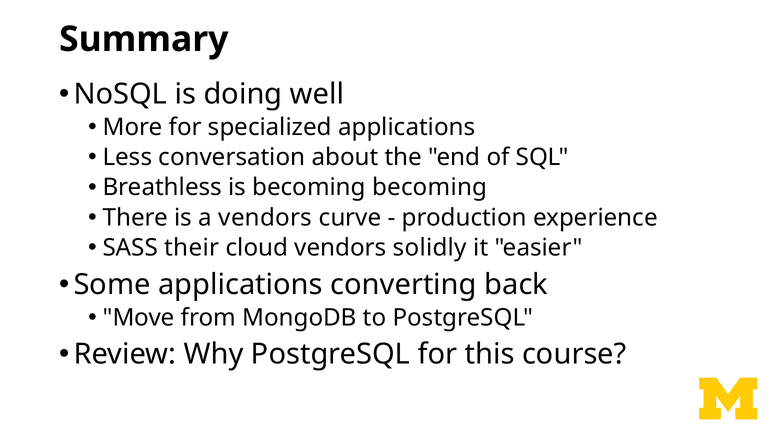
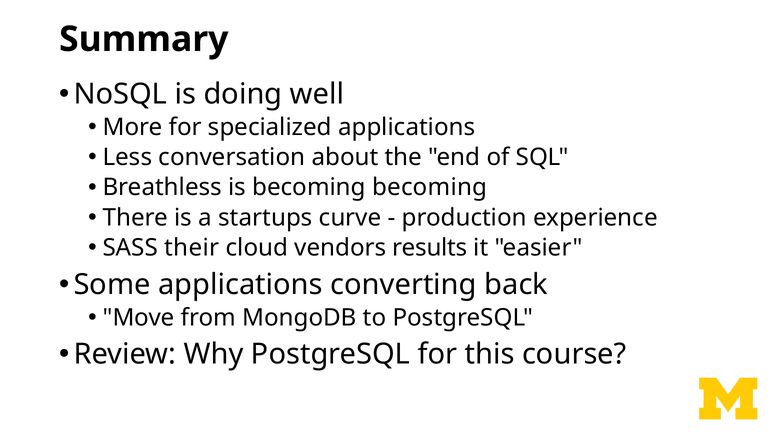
a vendors: vendors -> startups (265, 218)
solidly: solidly -> results (430, 248)
